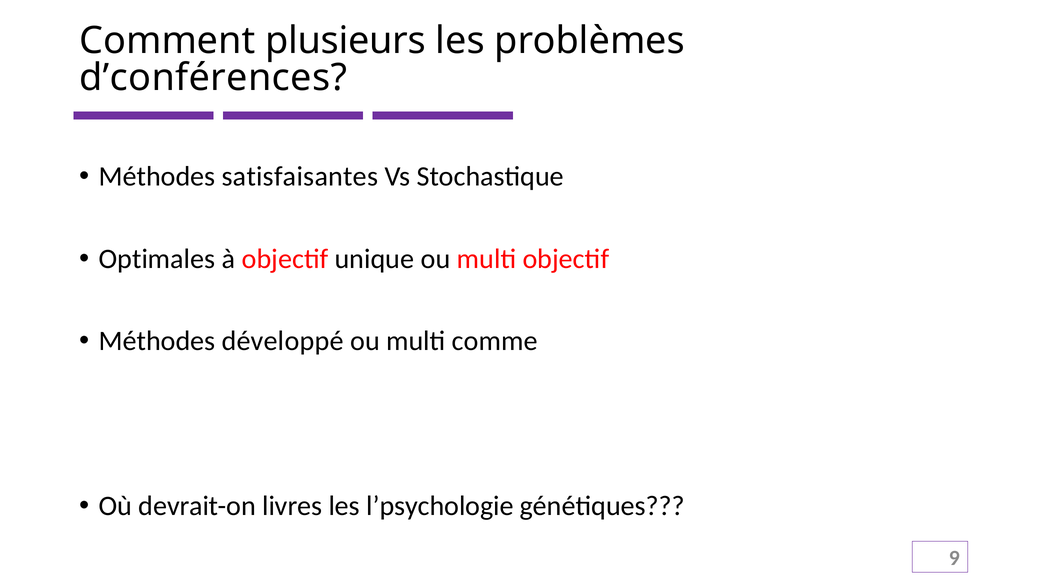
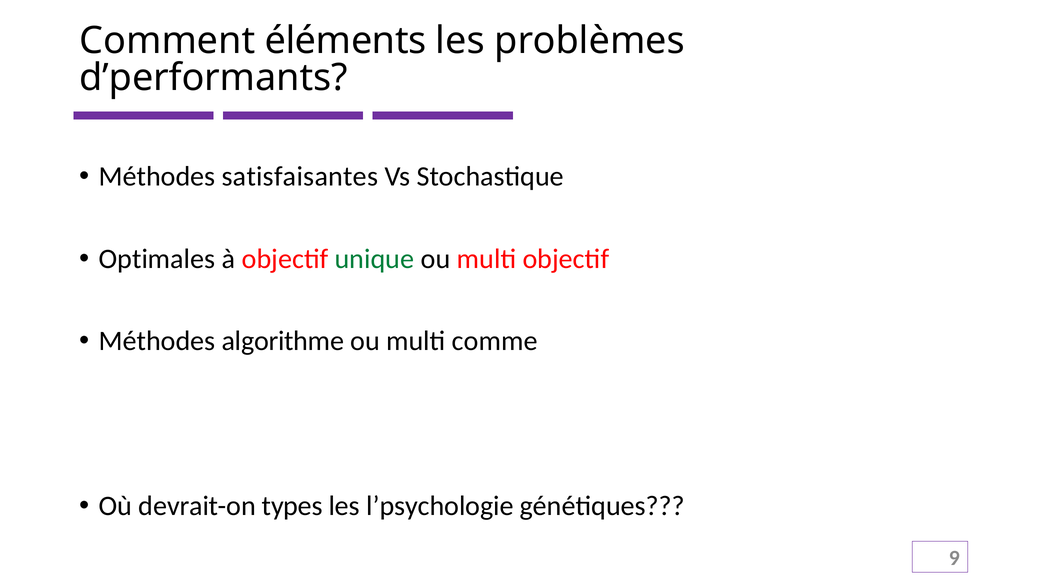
plusieurs: plusieurs -> éléments (346, 41)
d’conférences: d’conférences -> d’performants (213, 78)
unique colour: black -> green (374, 259)
développé: développé -> algorithme (283, 341)
livres: livres -> types (292, 506)
